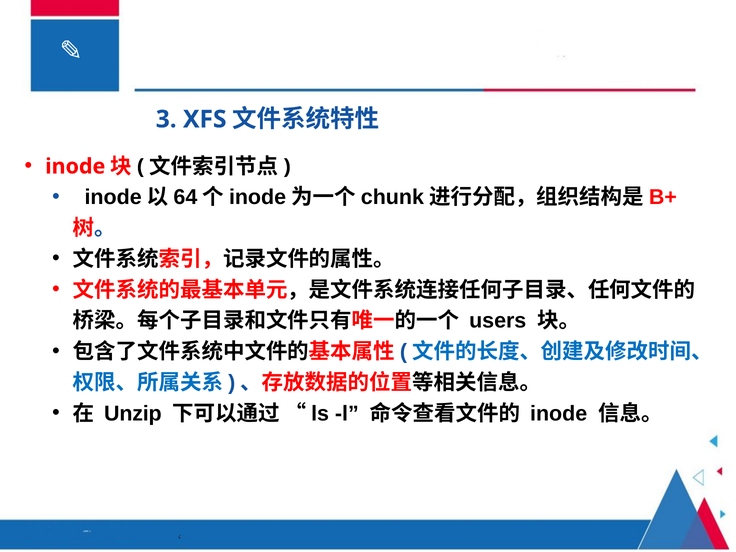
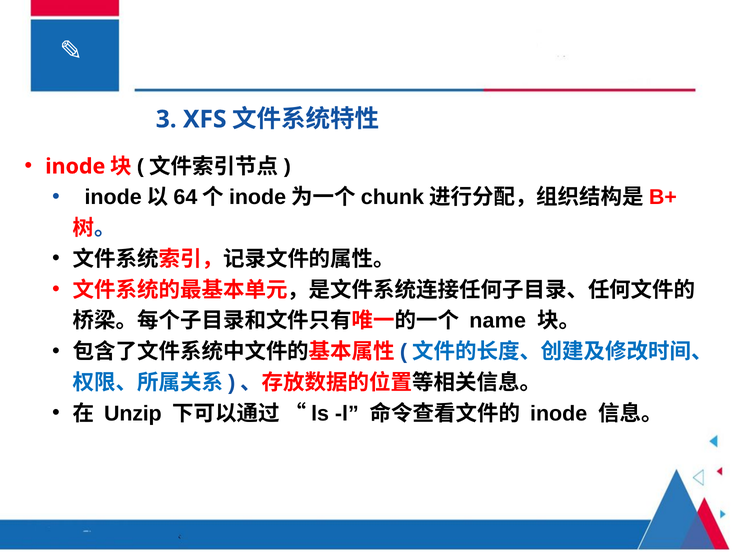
users: users -> name (498, 321)
